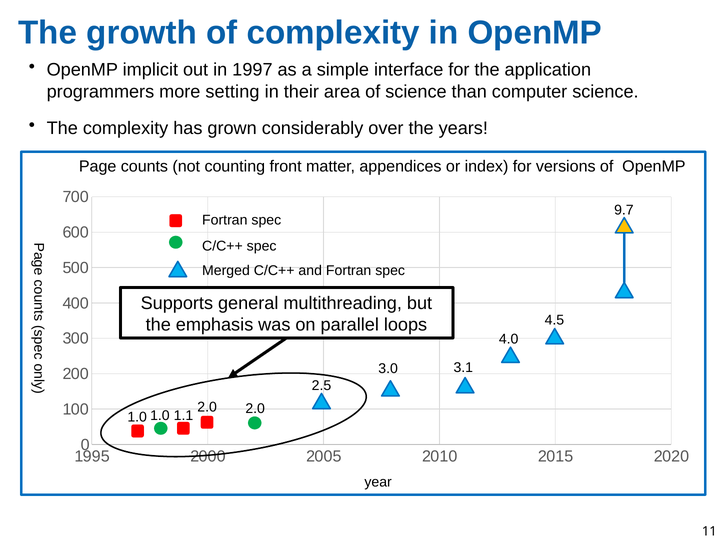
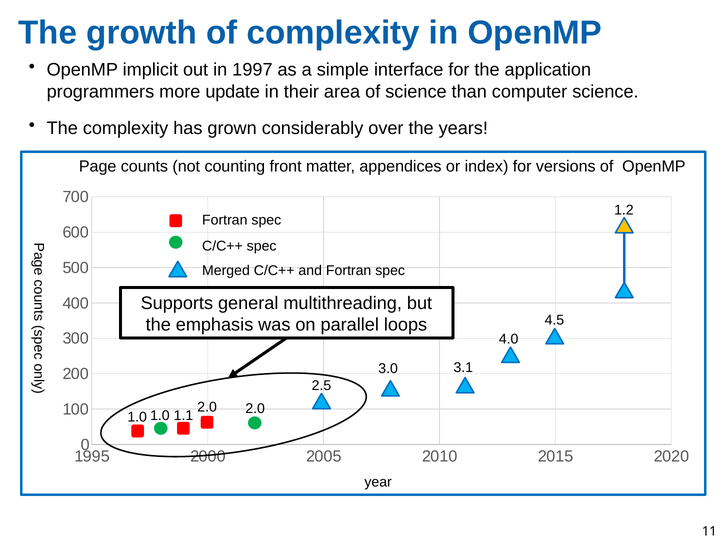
setting: setting -> update (233, 92)
9.7: 9.7 -> 1.2 (624, 210)
